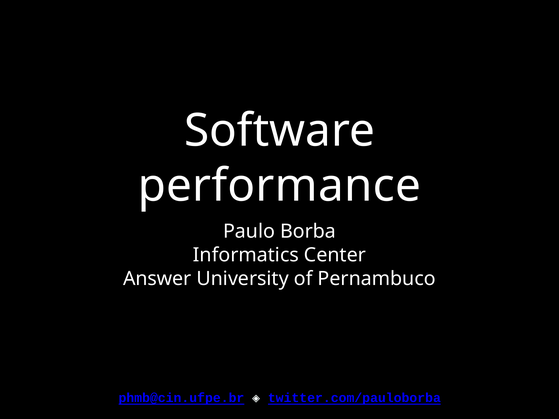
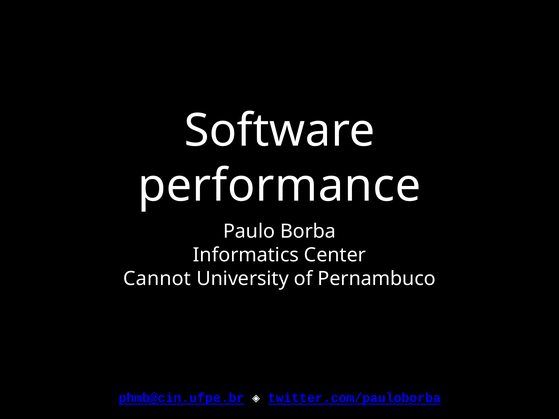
Answer: Answer -> Cannot (157, 279)
